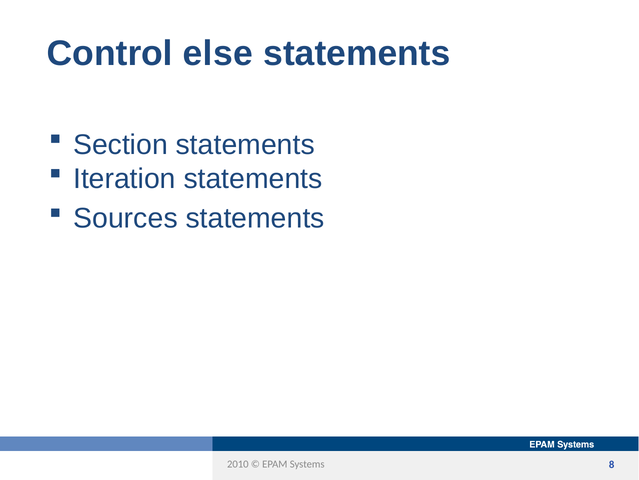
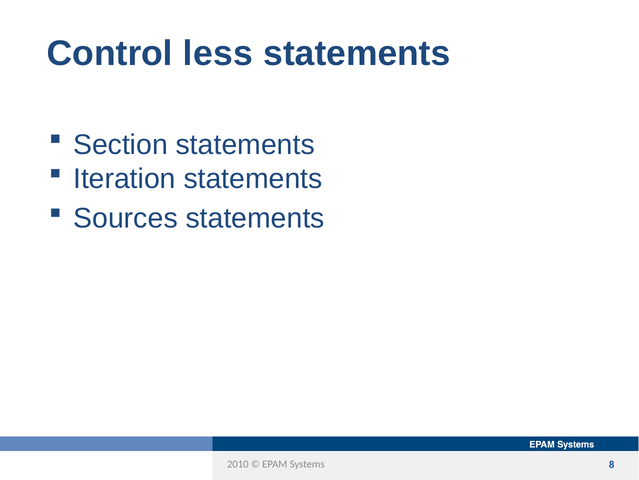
else: else -> less (218, 54)
